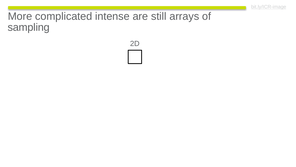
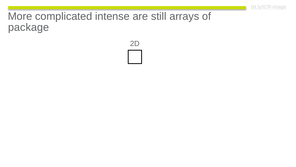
sampling: sampling -> package (29, 27)
